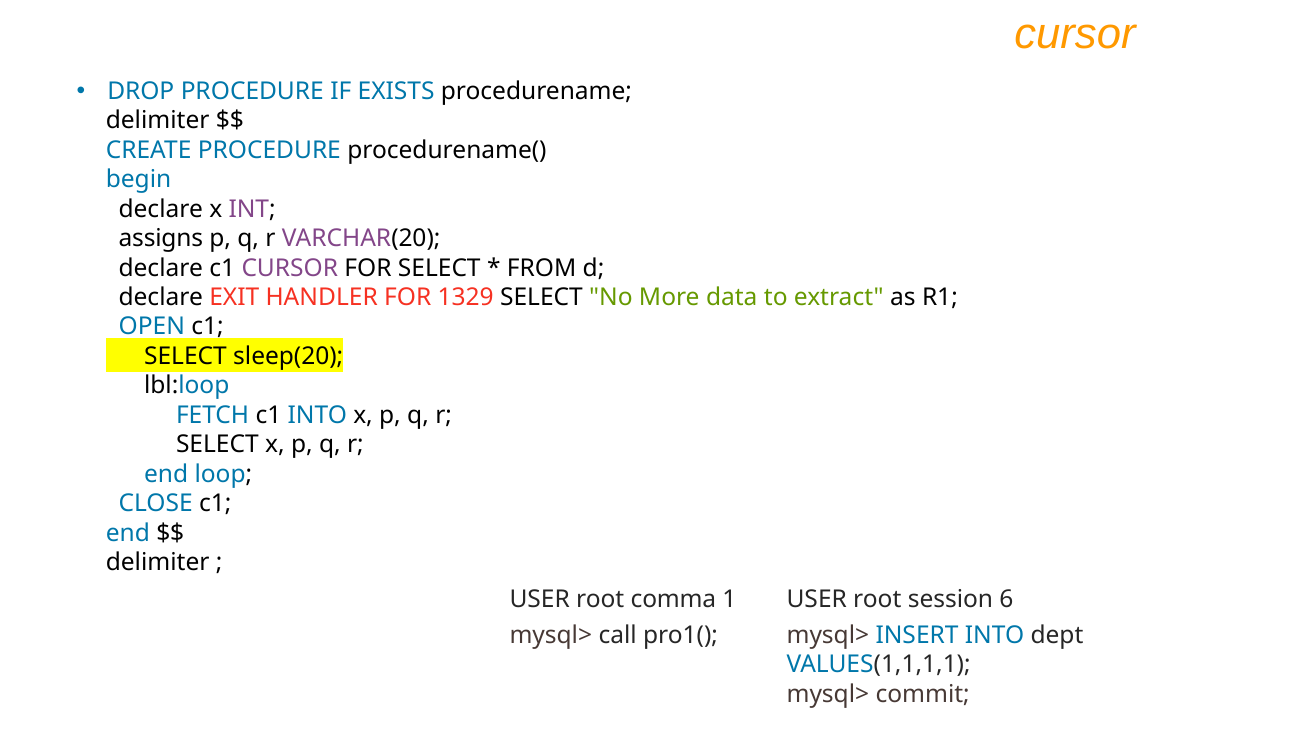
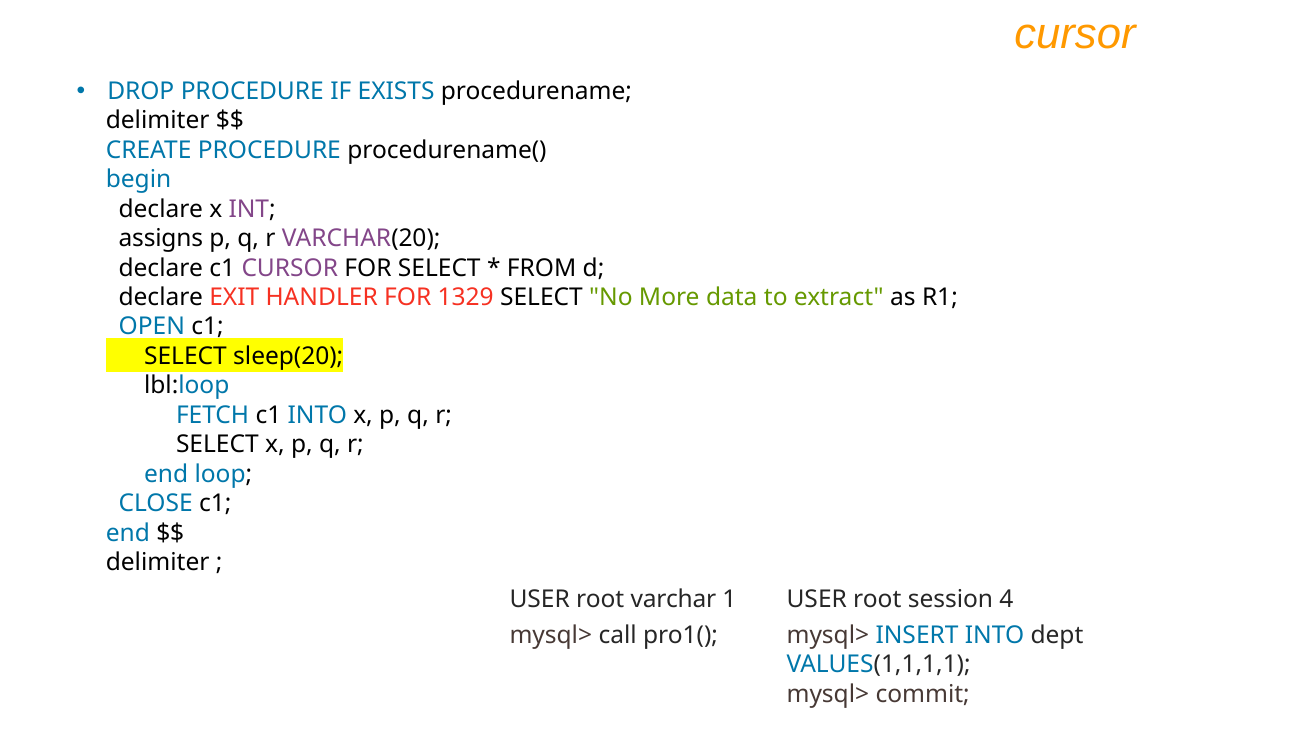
comma: comma -> varchar (673, 599)
6: 6 -> 4 (1006, 599)
